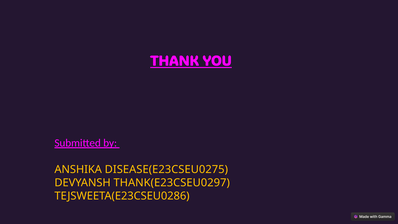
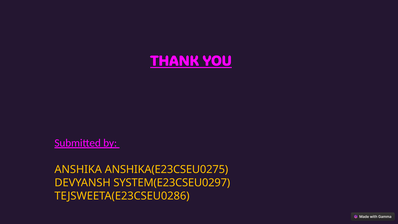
DISEASE(E23CSEU0275: DISEASE(E23CSEU0275 -> ANSHIKA(E23CSEU0275 (166, 169)
THANK(E23CSEU0297: THANK(E23CSEU0297 -> SYSTEM(E23CSEU0297 (172, 183)
